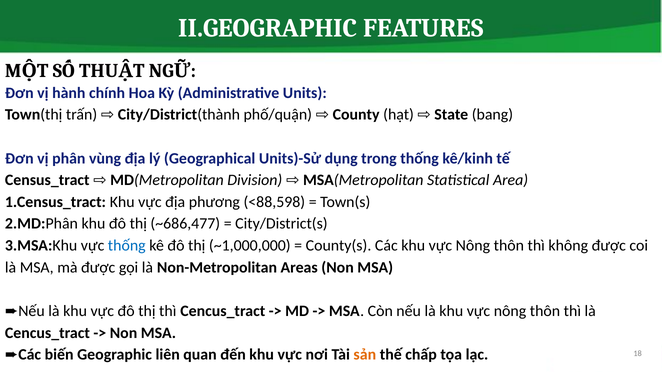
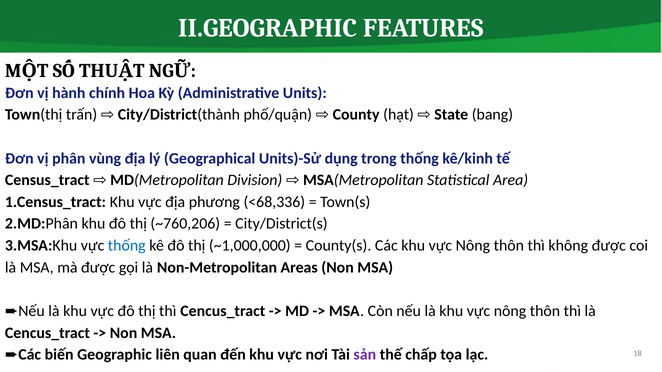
<88,598: <88,598 -> <68,336 (274, 202)
~686,477: ~686,477 -> ~760,206 (185, 224)
sản colour: orange -> purple (365, 355)
